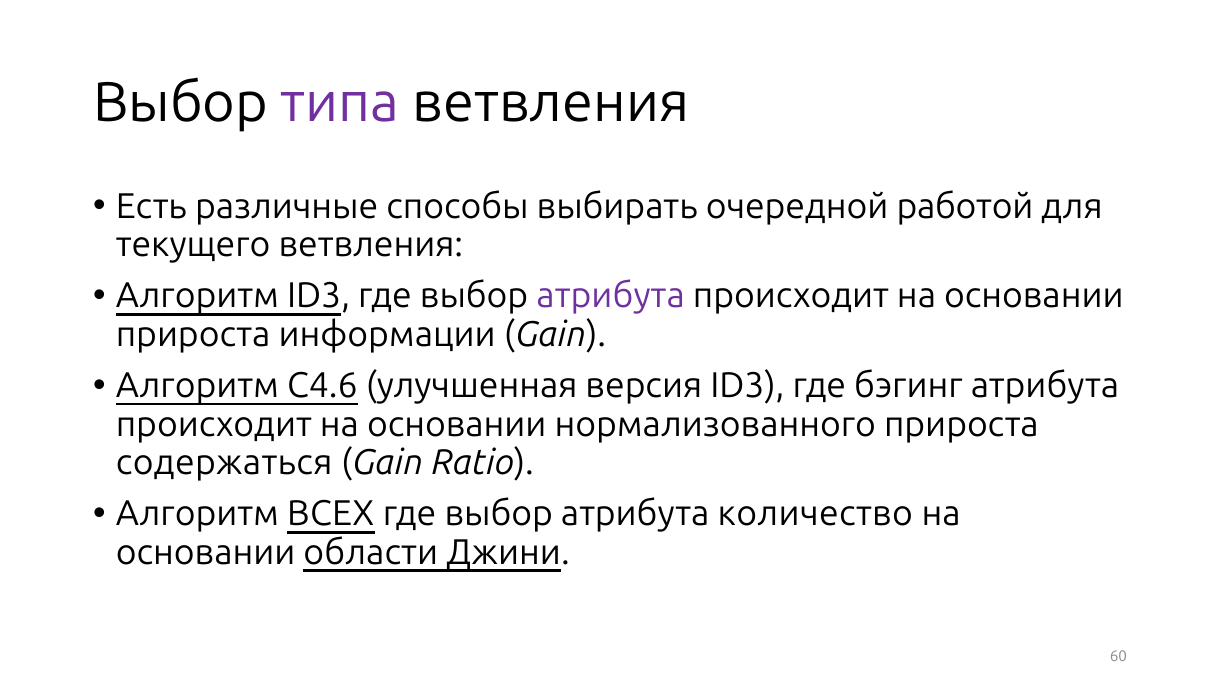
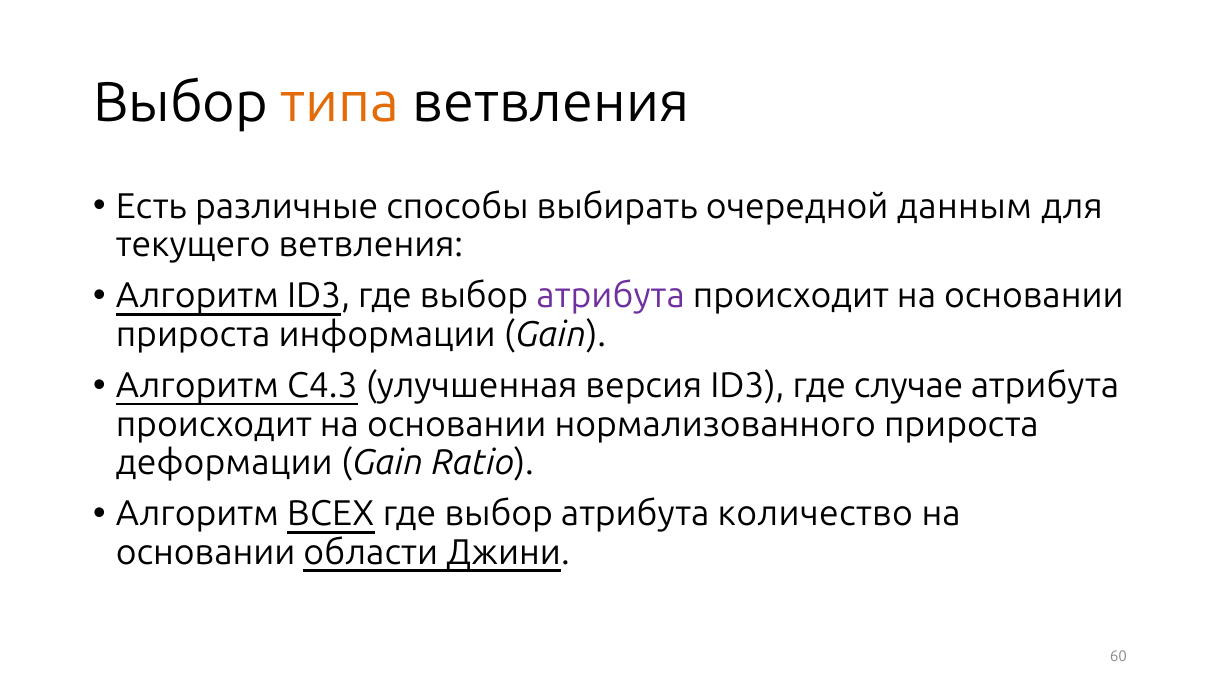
типа colour: purple -> orange (340, 102)
работой: работой -> данным (965, 206)
C4.6: C4.6 -> C4.3 (322, 385)
бэгинг: бэгинг -> случае (909, 385)
содержаться: содержаться -> деформации (224, 462)
